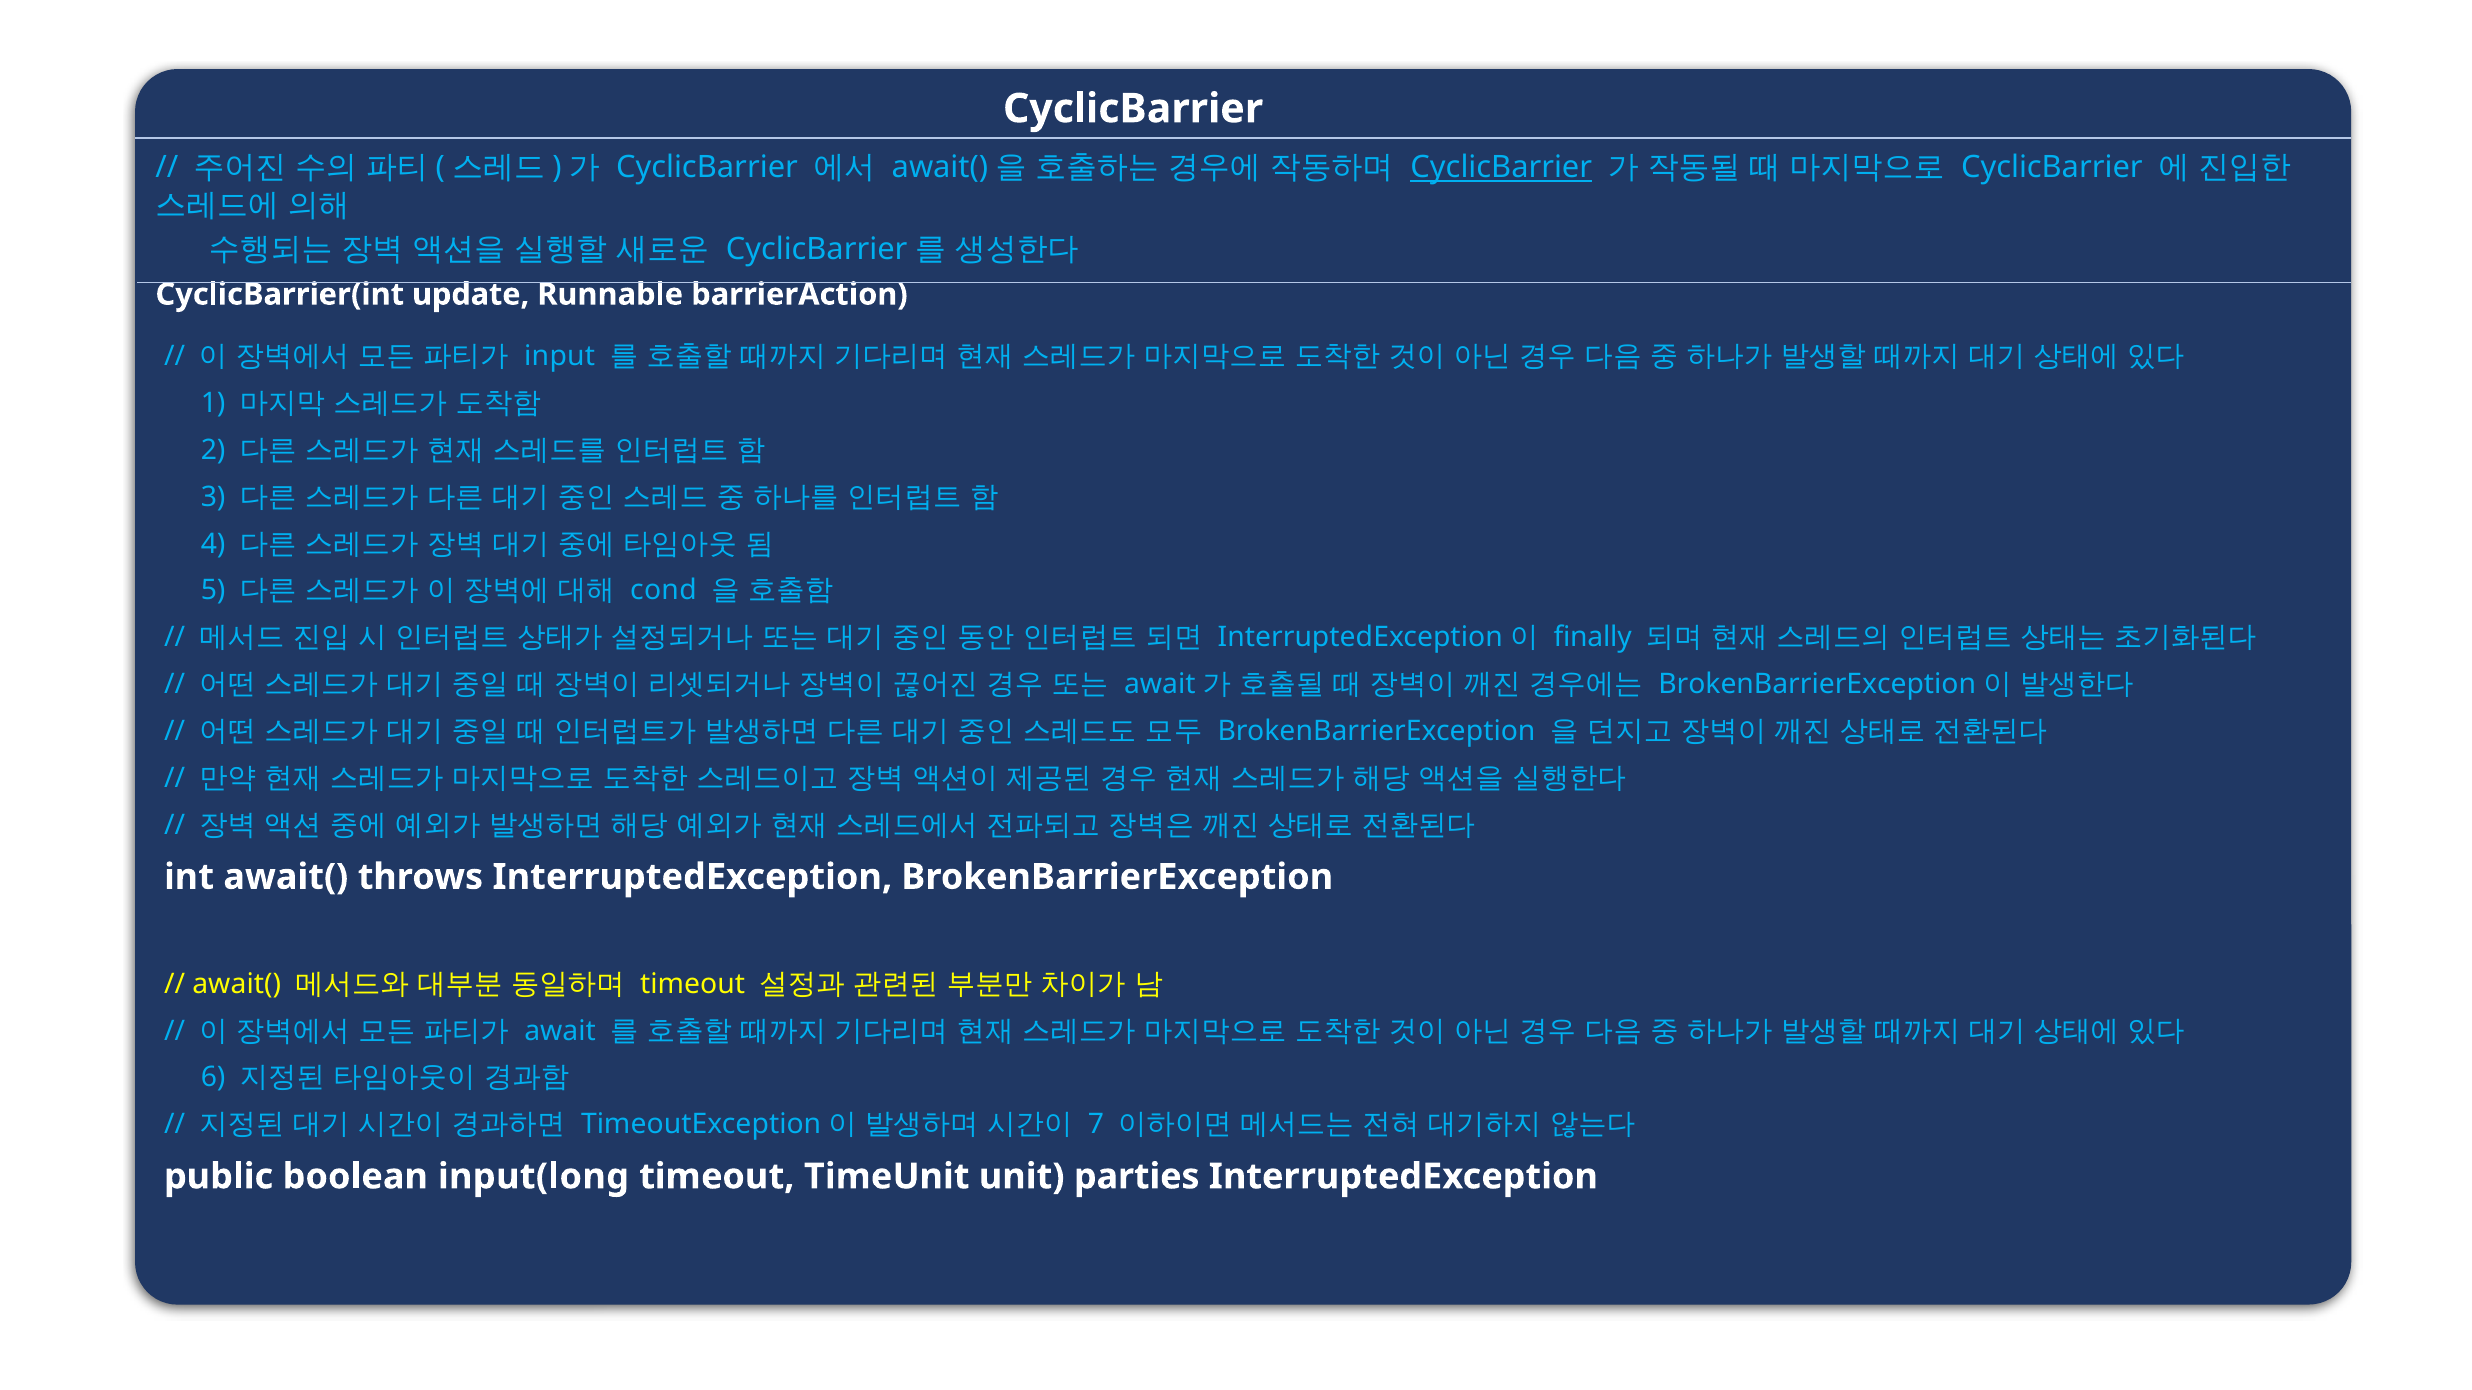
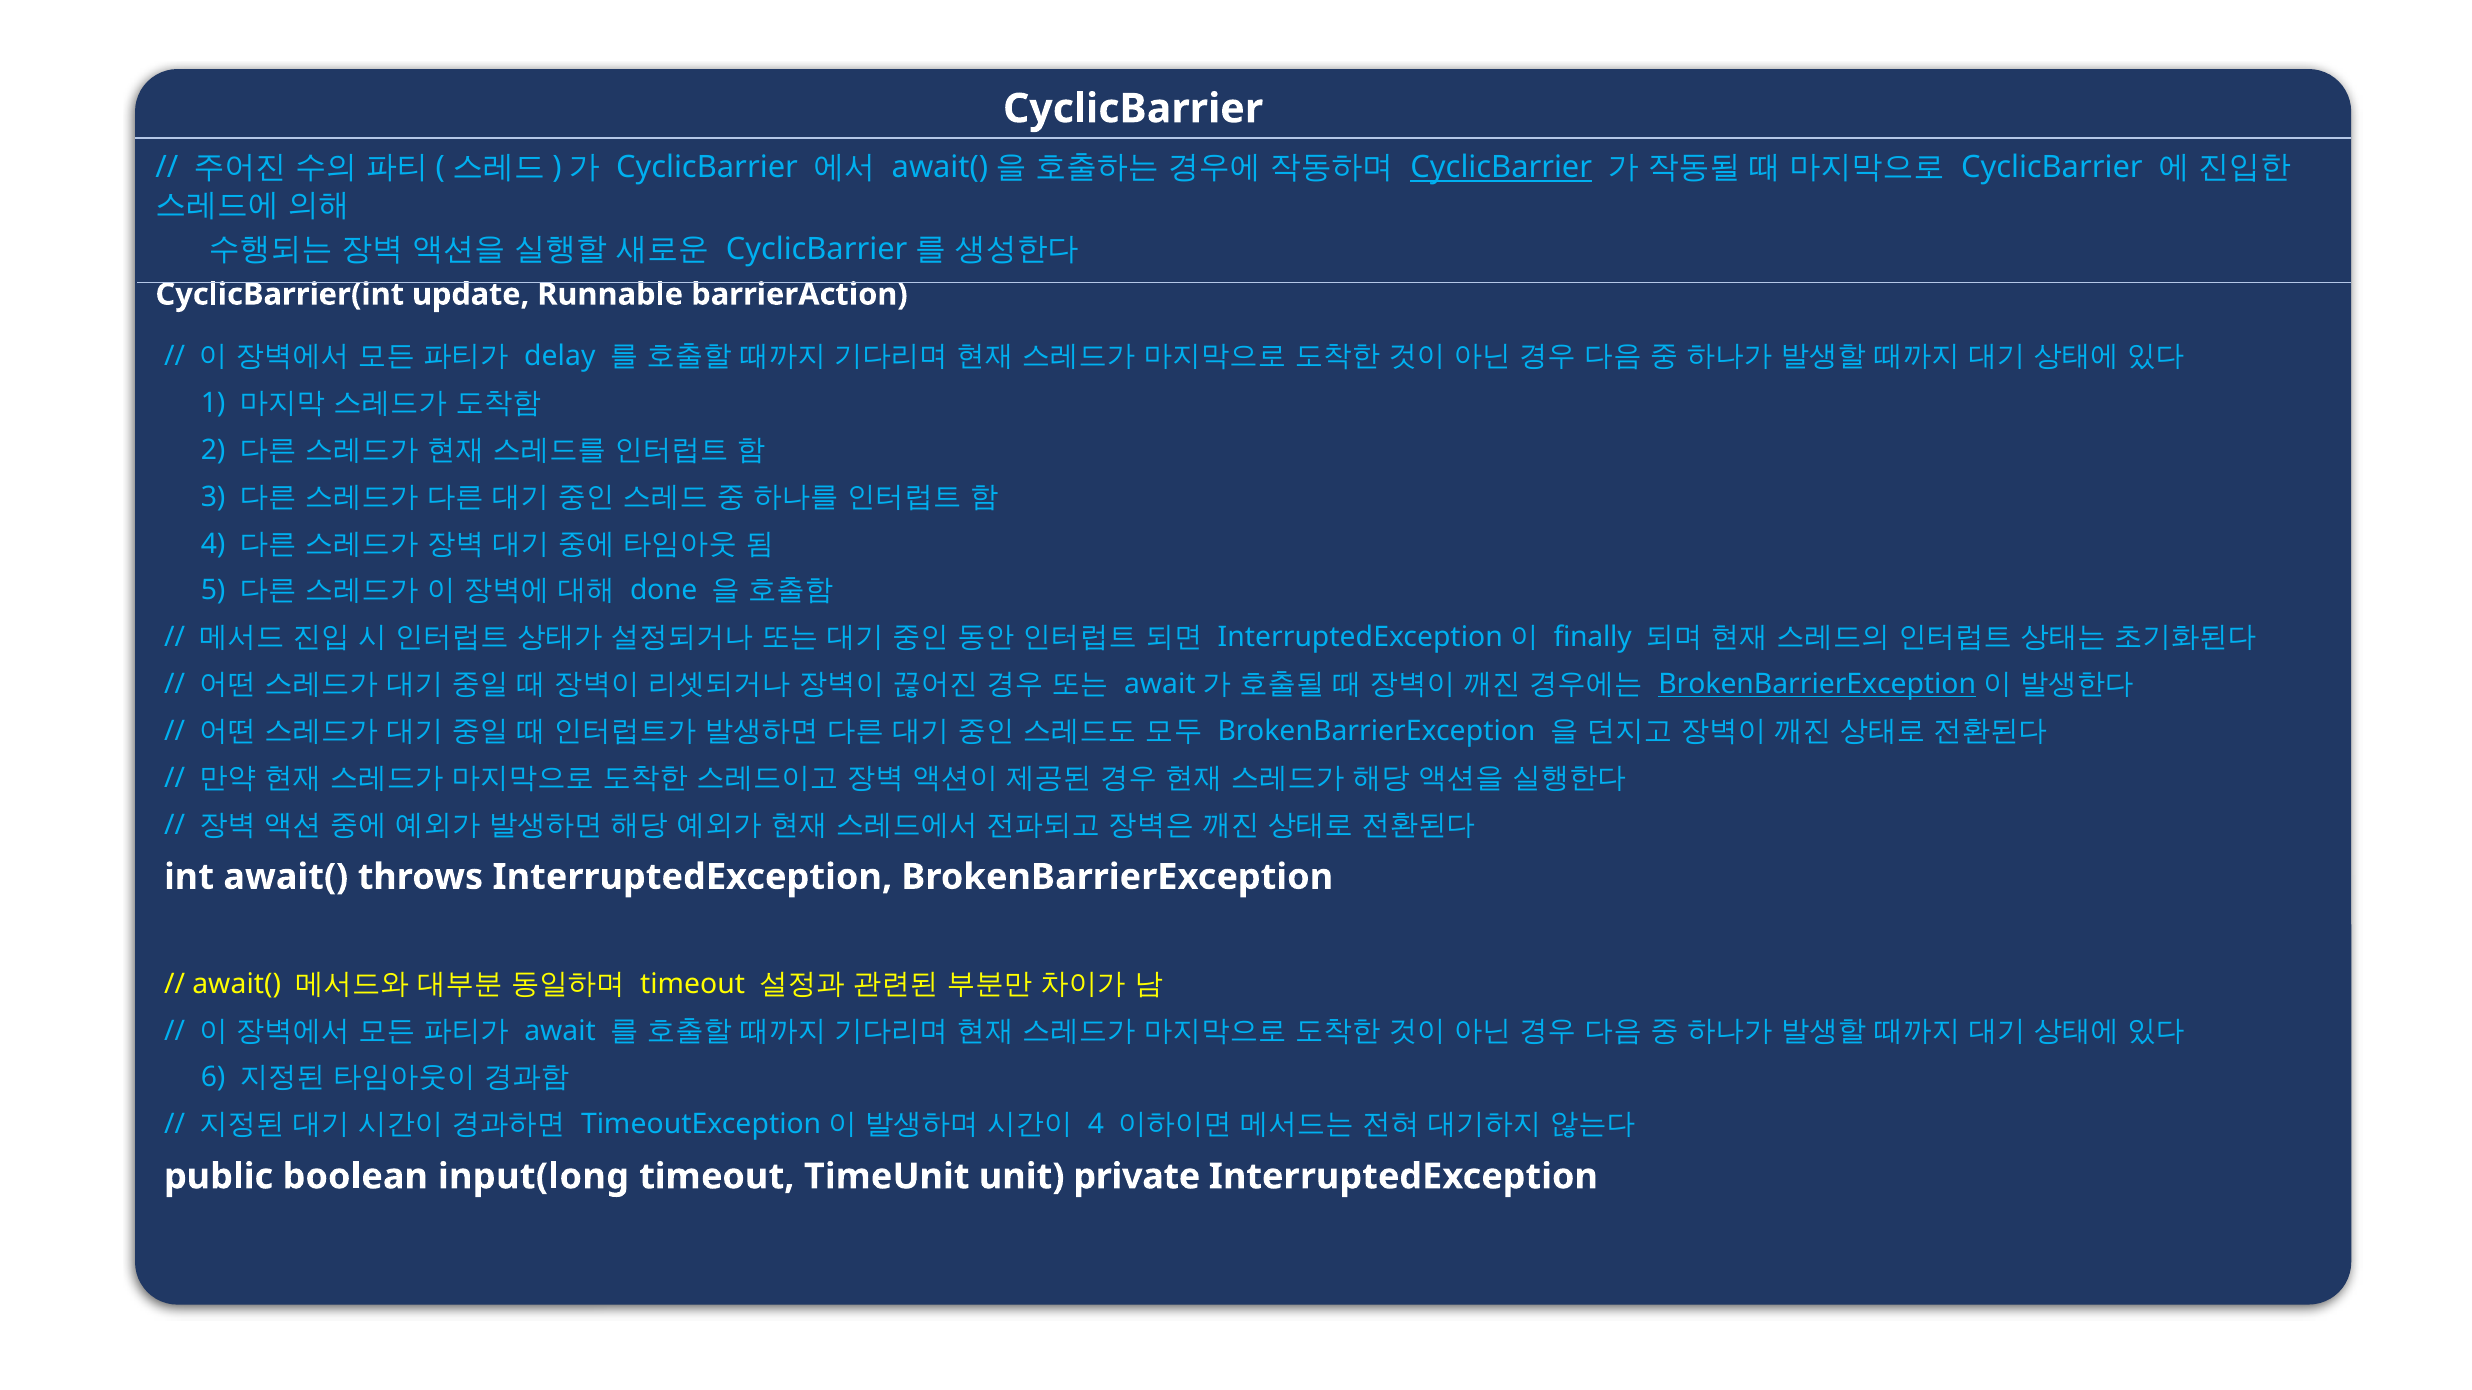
input: input -> delay (560, 357)
cond: cond -> done (664, 591)
BrokenBarrierException underline: none -> present (1817, 685)
7: 7 -> 4 (1096, 1125)
parties: parties -> private (1137, 1177)
